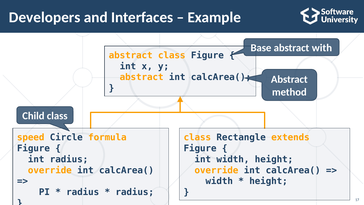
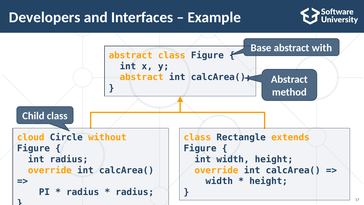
speed: speed -> cloud (31, 137)
formula: formula -> without (107, 137)
